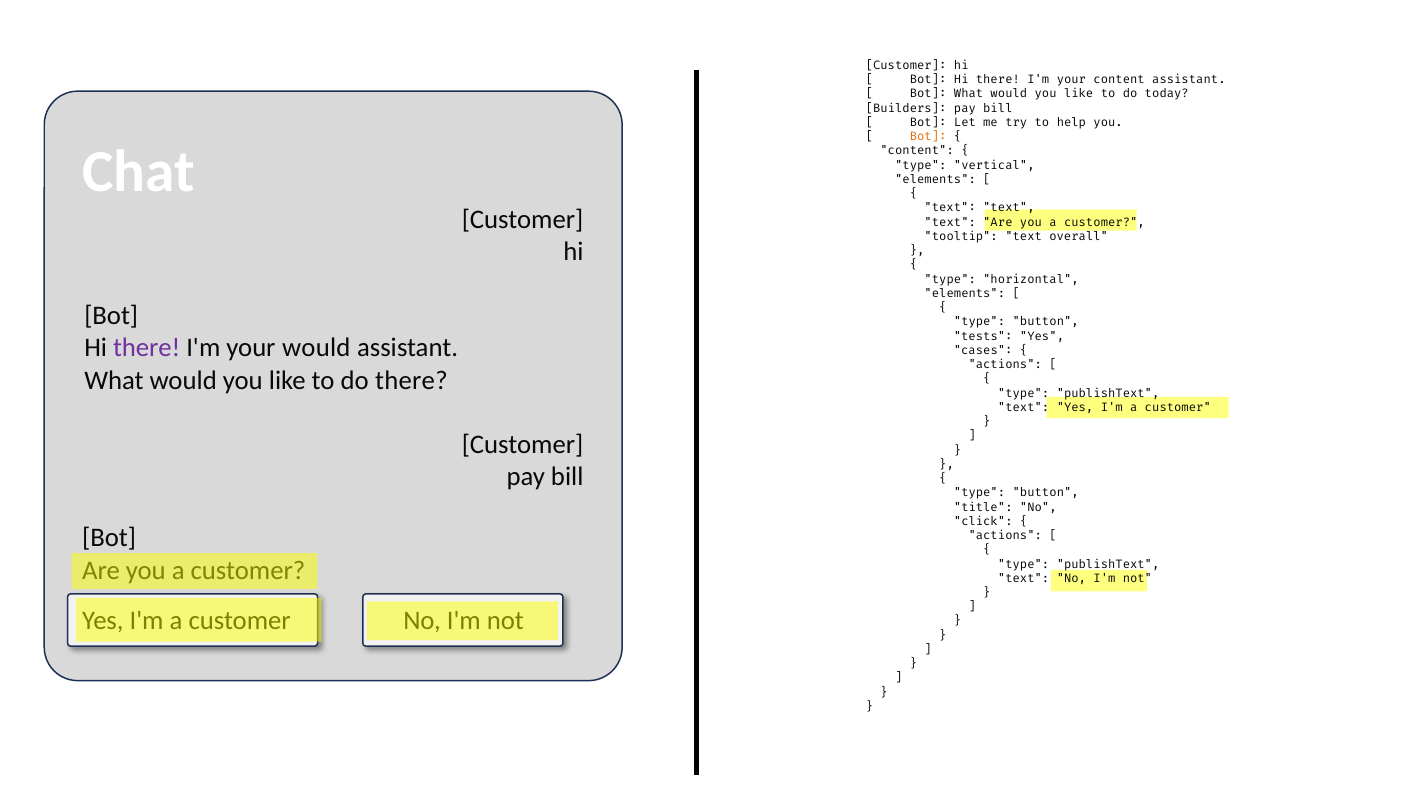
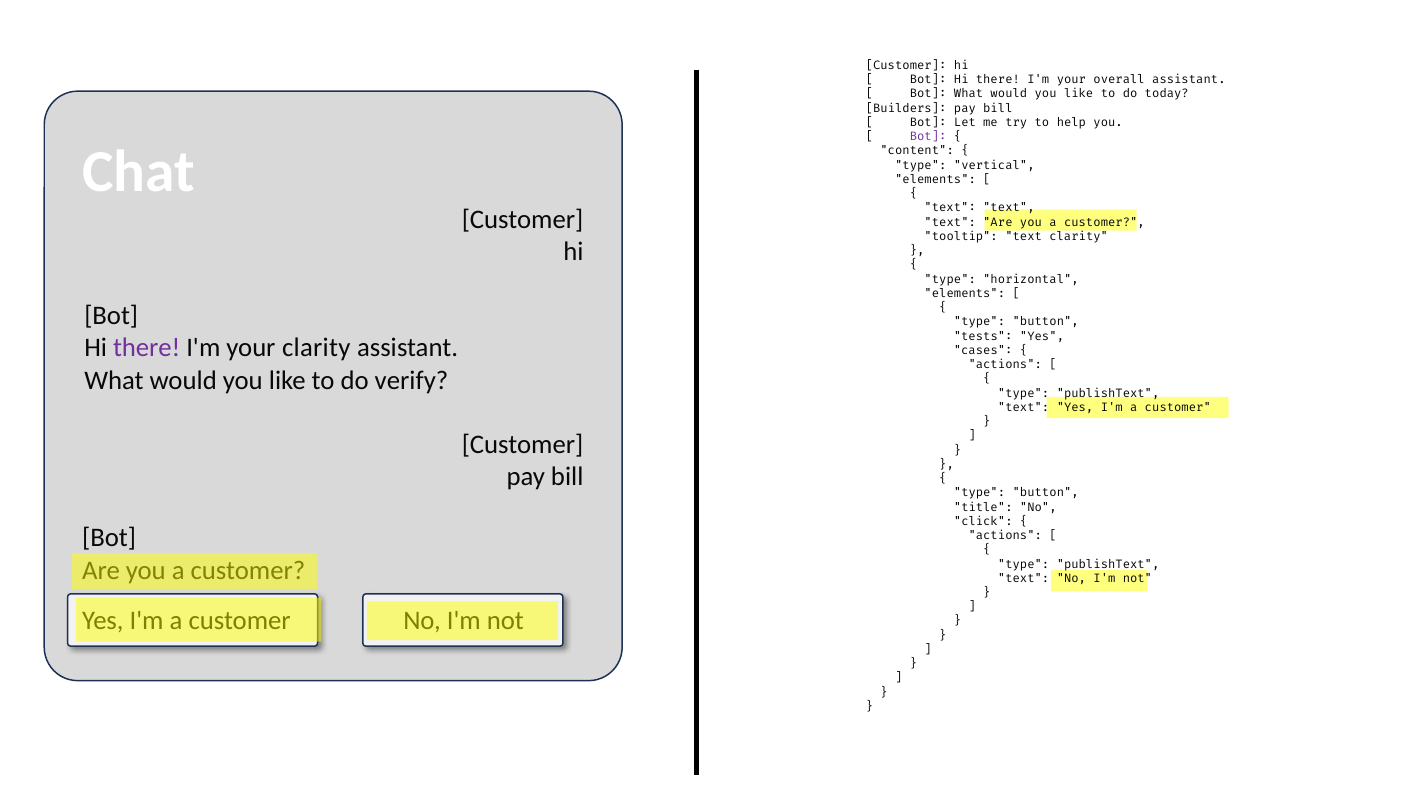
your content: content -> overall (1119, 80)
Bot colour: orange -> purple (928, 137)
text overall: overall -> clarity (1079, 236)
your would: would -> clarity (316, 348)
do there: there -> verify (412, 380)
